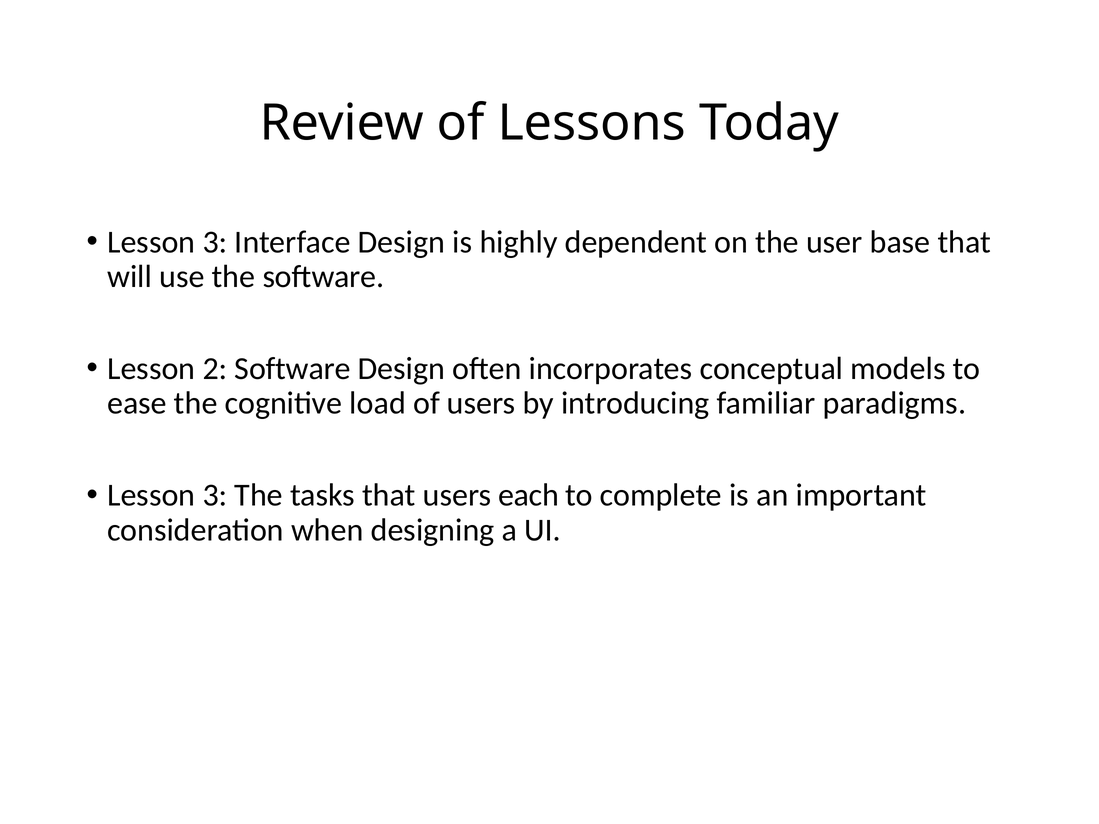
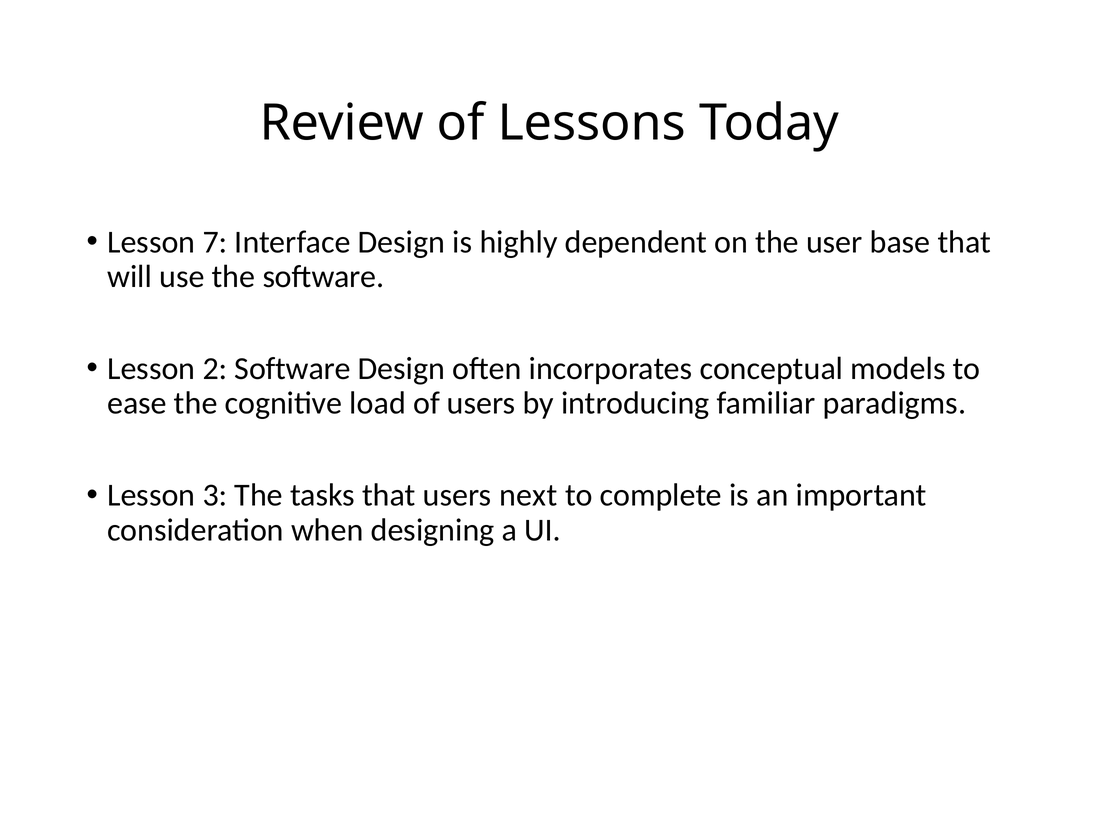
3: 3 -> 7 (215, 242)
each: each -> next (528, 496)
